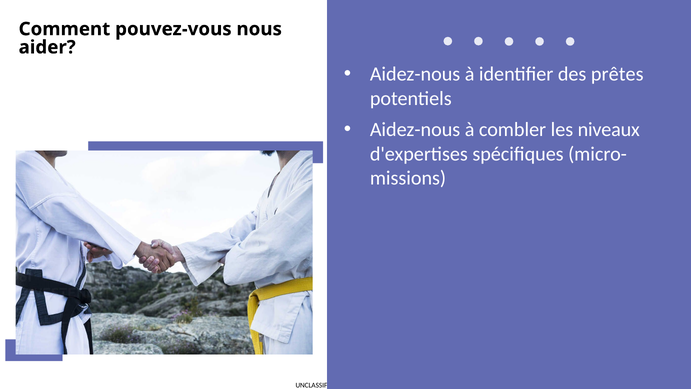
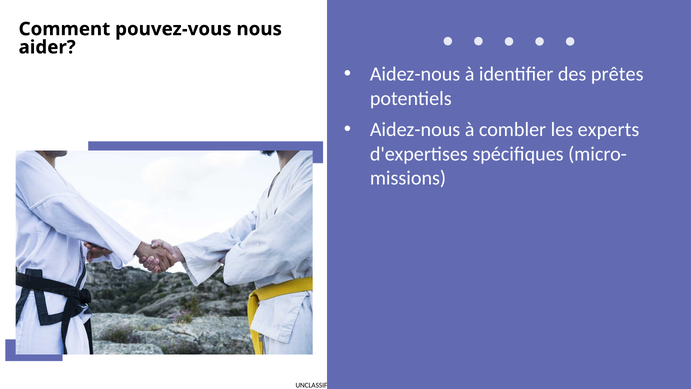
niveaux: niveaux -> experts (609, 130)
